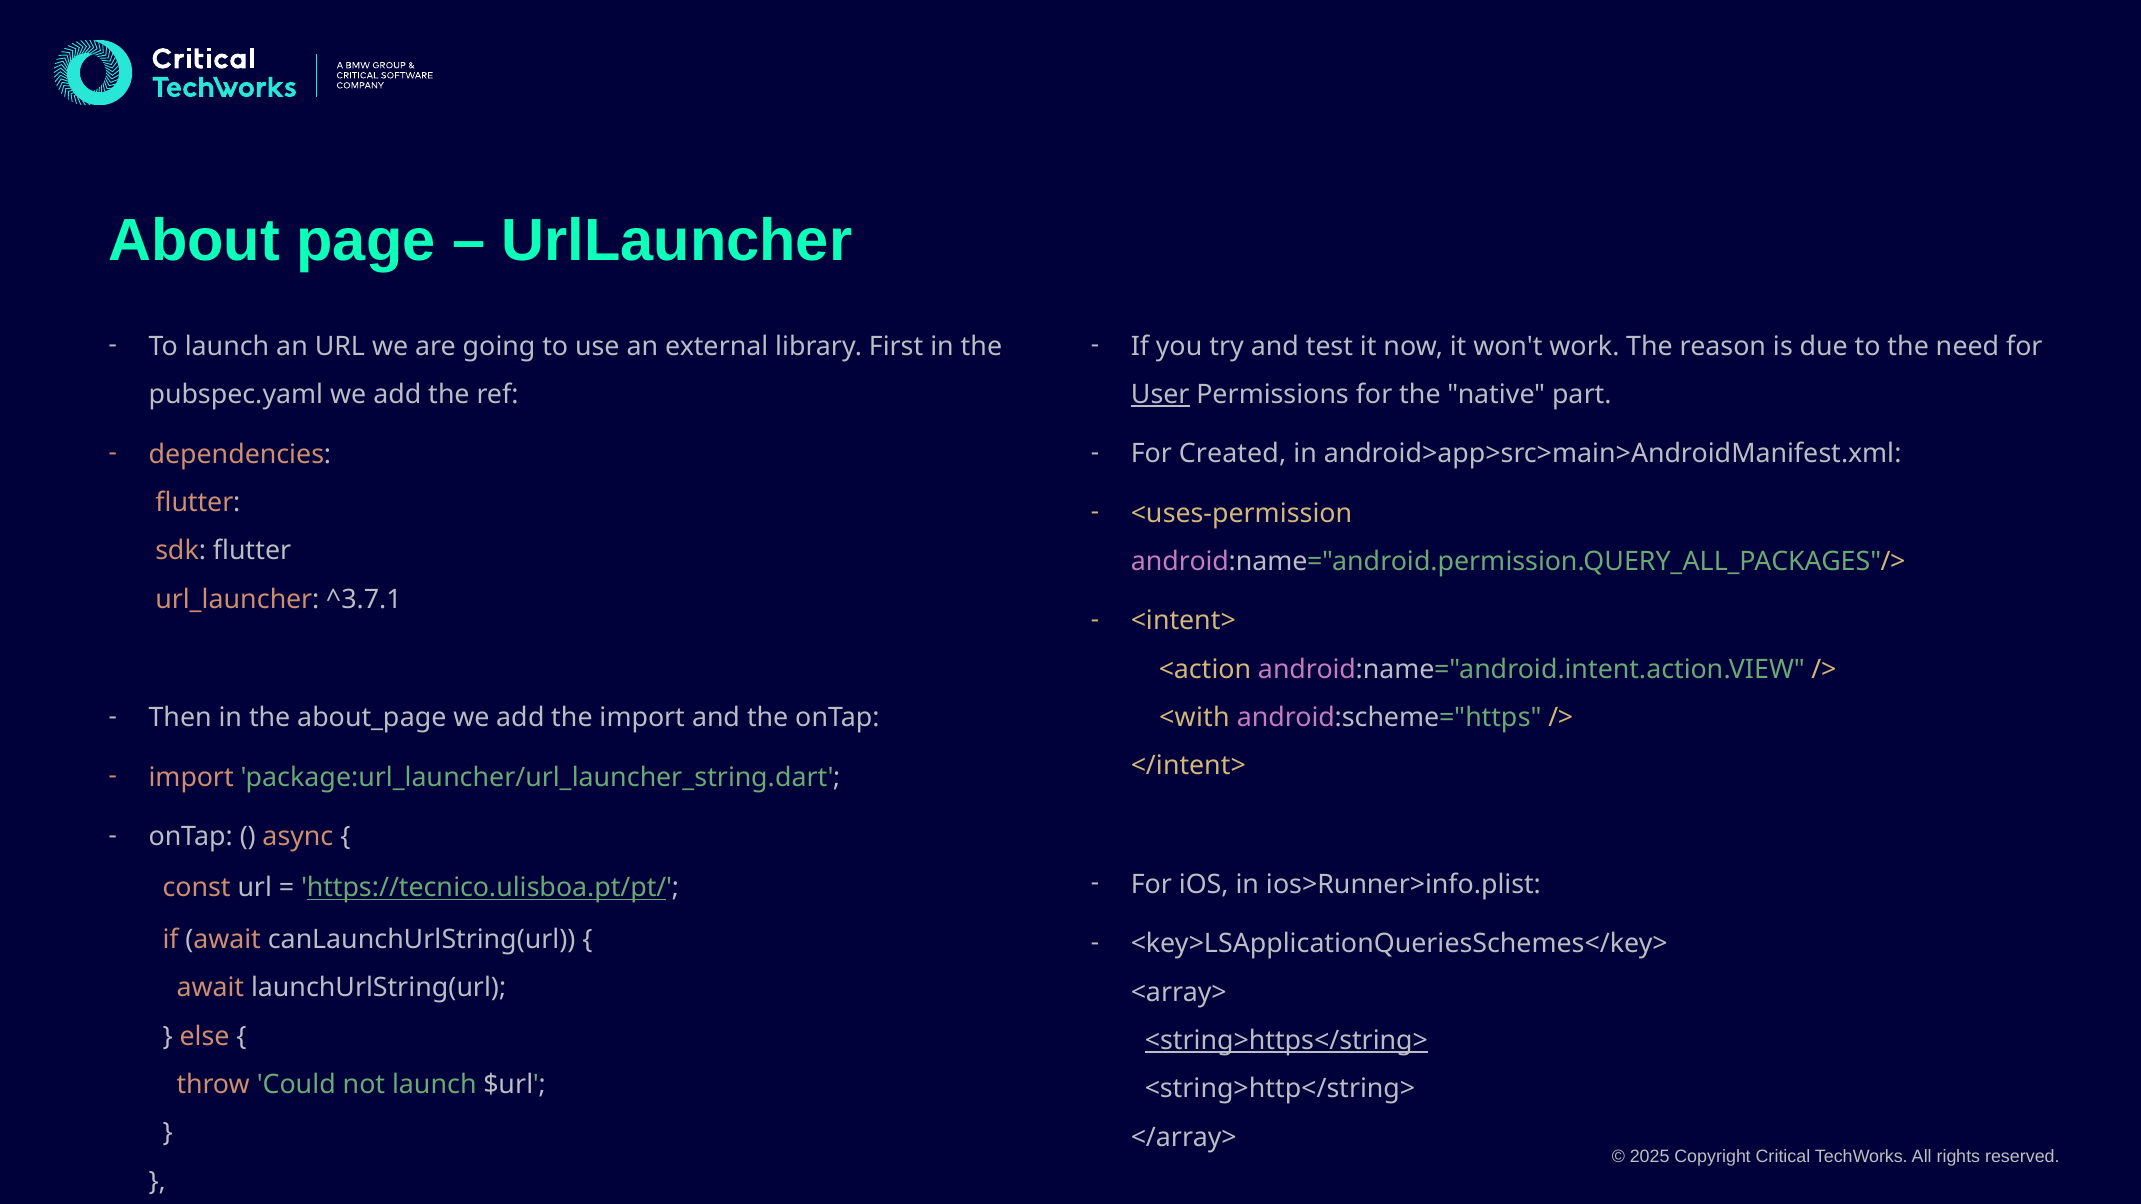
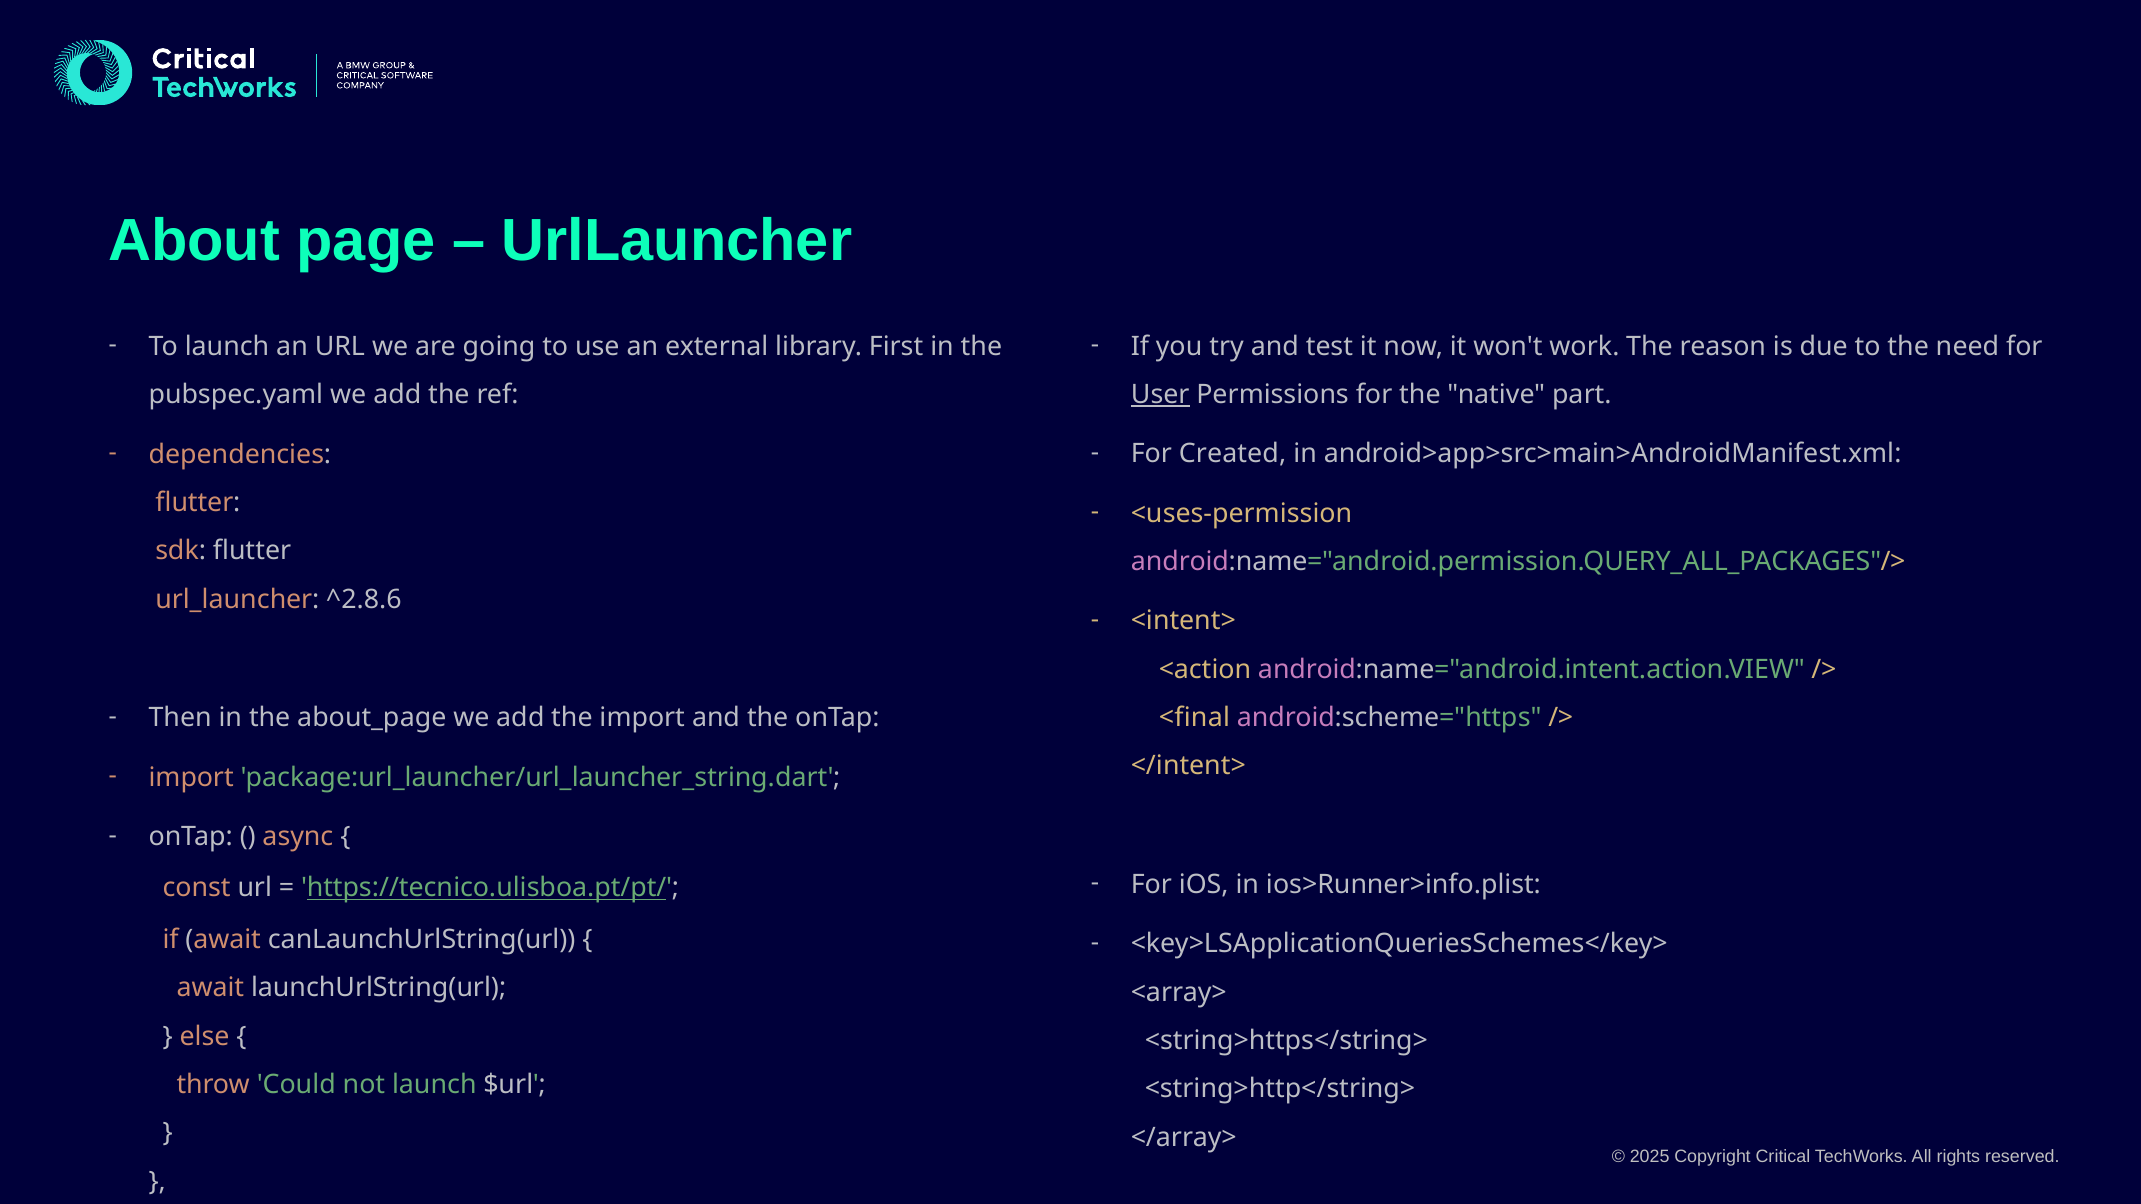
^3.7.1: ^3.7.1 -> ^2.8.6 (364, 599)
<with: <with -> <final (1194, 718)
<string>https</string> underline: present -> none (1286, 1041)
